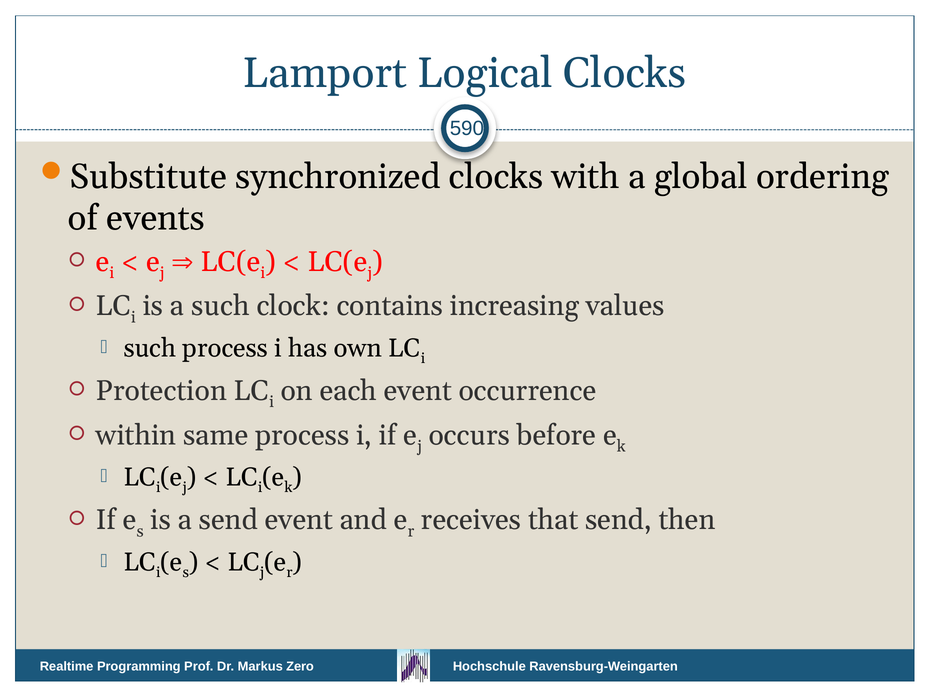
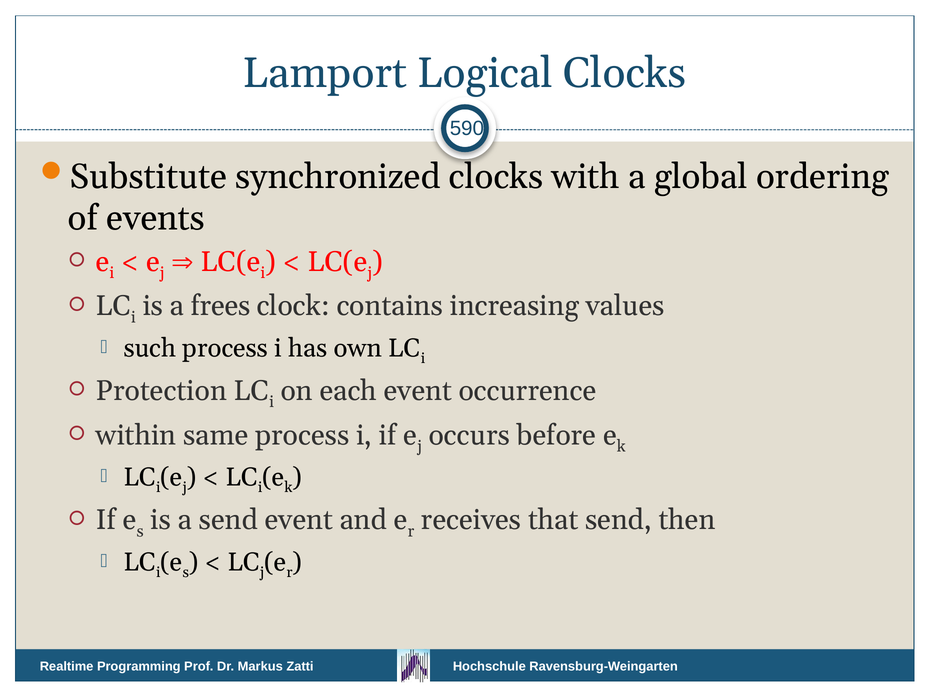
a such: such -> frees (221, 306)
Zero: Zero -> Zatti (300, 667)
